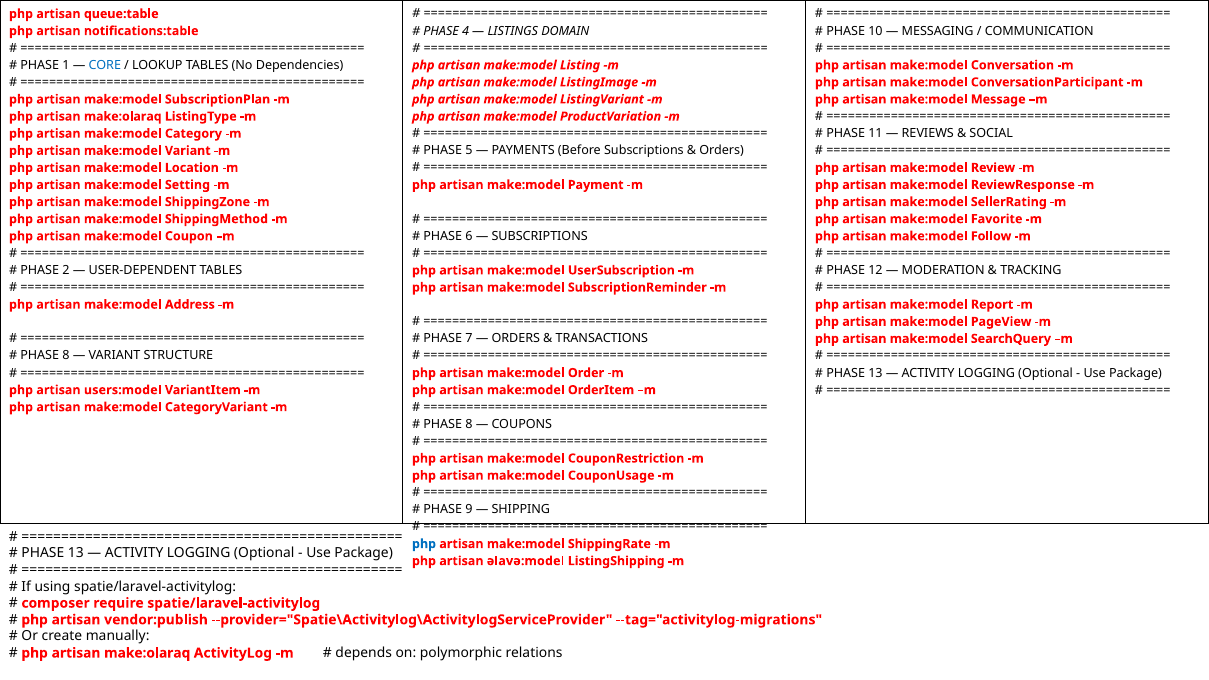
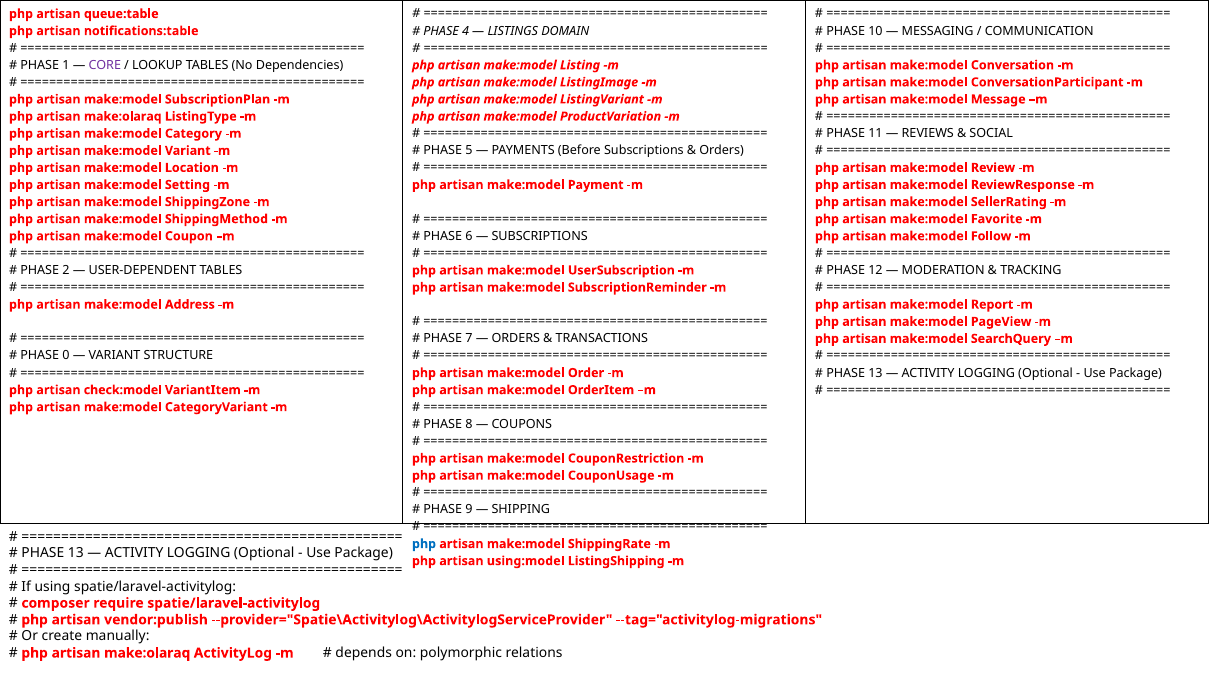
CORE colour: blue -> purple (105, 65)
8: 8 -> 0 (66, 356)
users:model: users:model -> check:model (123, 390)
əlavə:model: əlavə:model -> using:model (526, 561)
